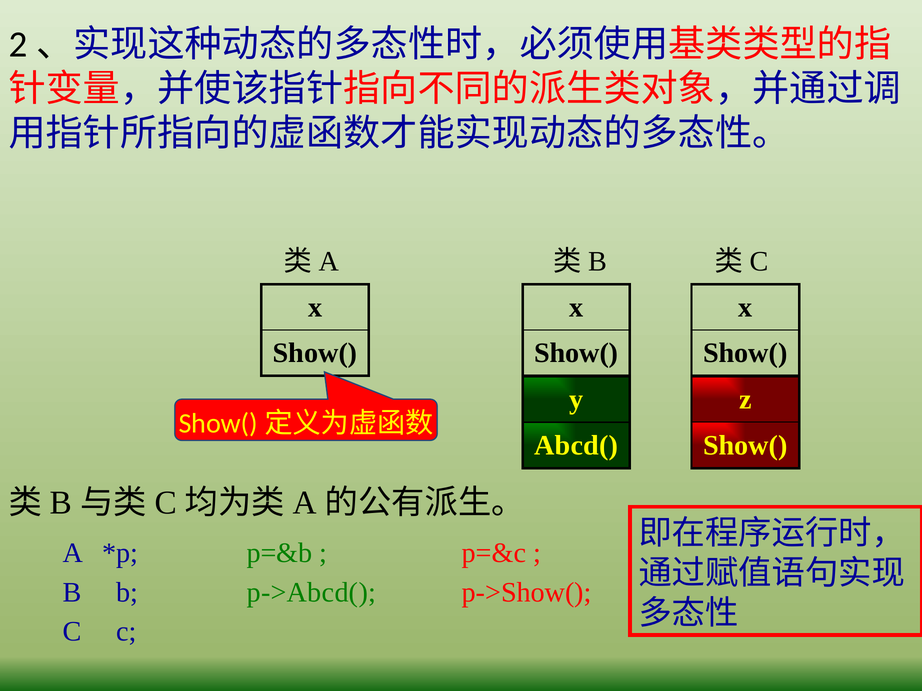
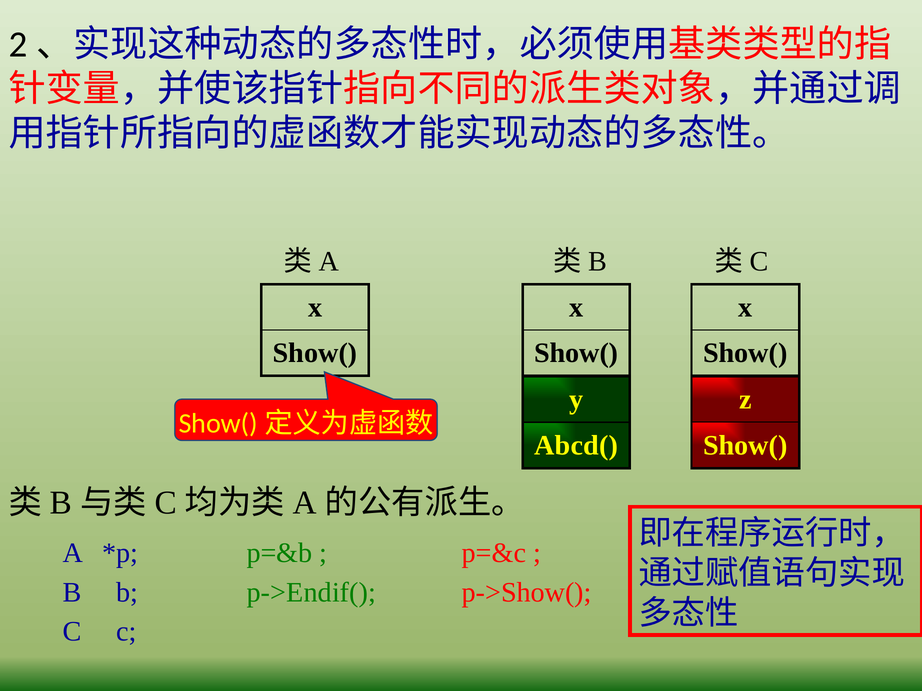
p->Abcd(: p->Abcd( -> p->Endif( (311, 593)
